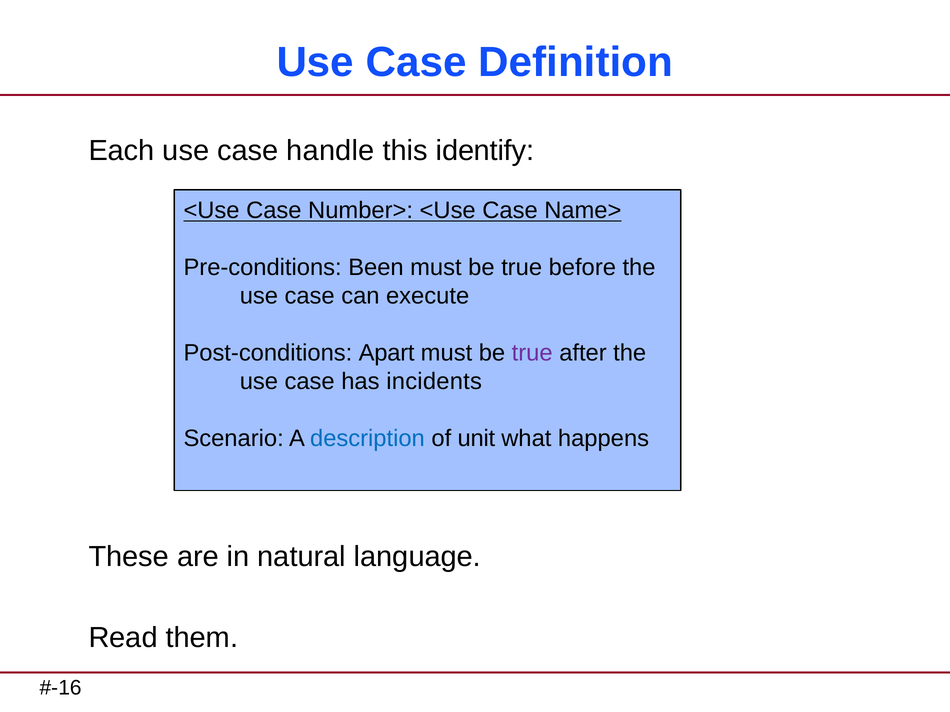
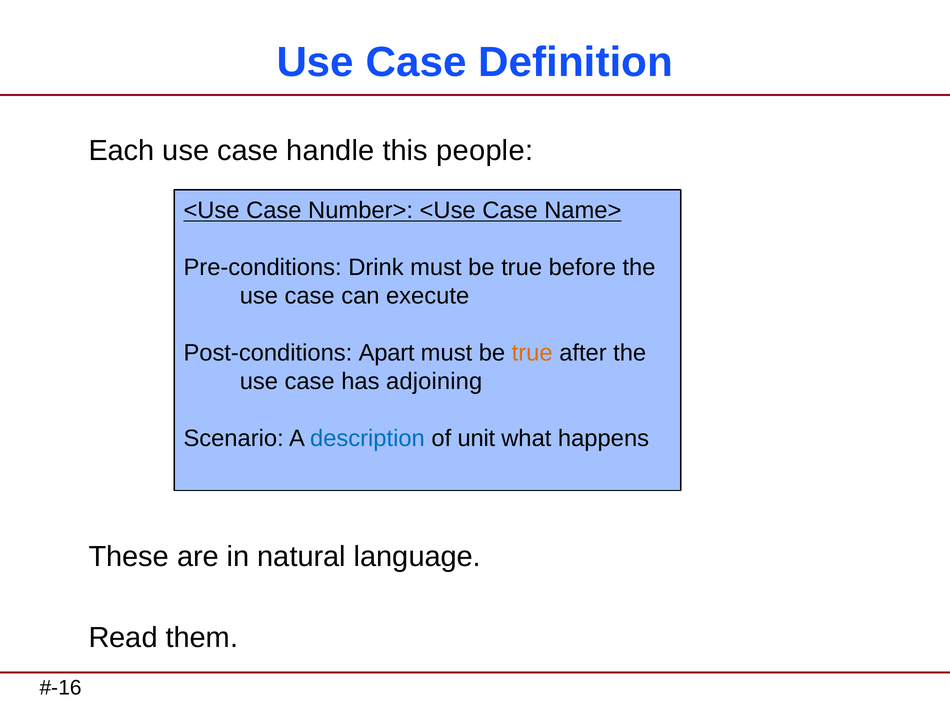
identify: identify -> people (485, 151)
Been: Been -> Drink (376, 268)
true colour: purple -> orange (532, 353)
incidents: incidents -> adjoining (434, 382)
